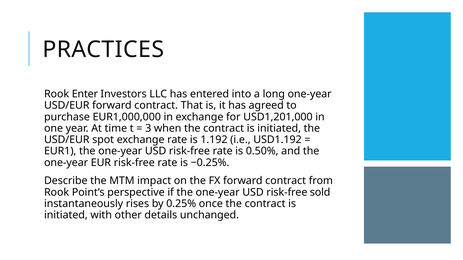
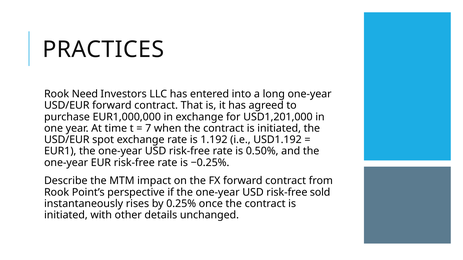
Enter: Enter -> Need (85, 94)
3: 3 -> 7 (148, 129)
